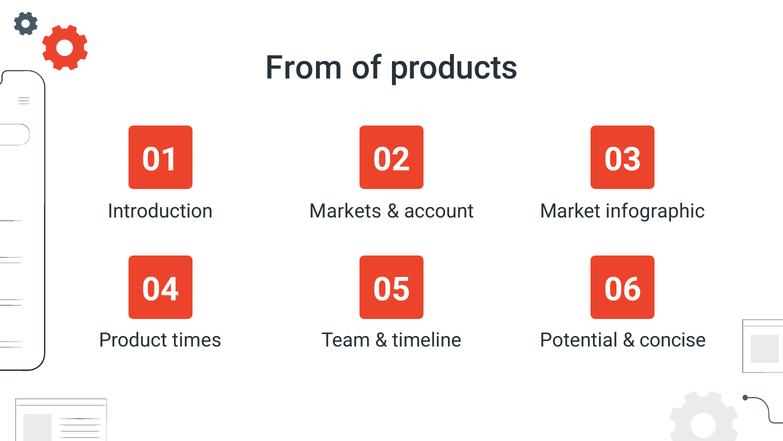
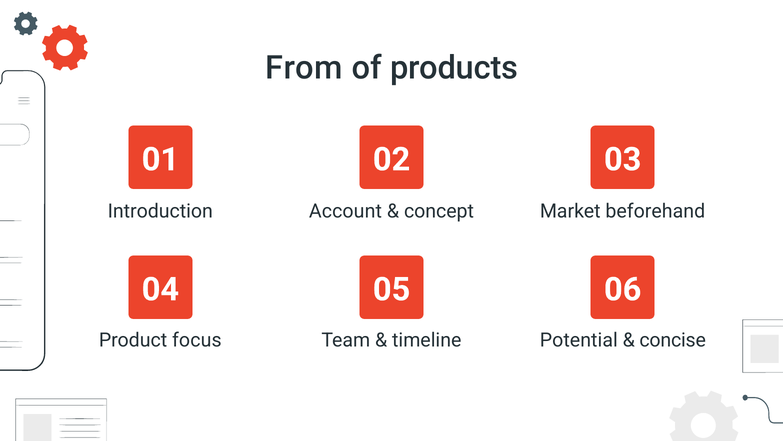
Markets: Markets -> Account (345, 211)
account: account -> concept (439, 211)
infographic: infographic -> beforehand (655, 211)
times: times -> focus (197, 340)
